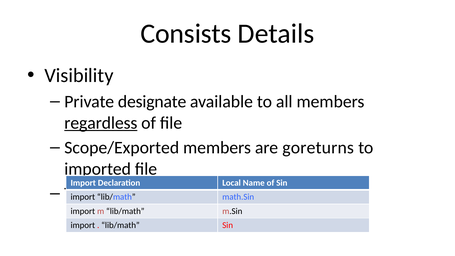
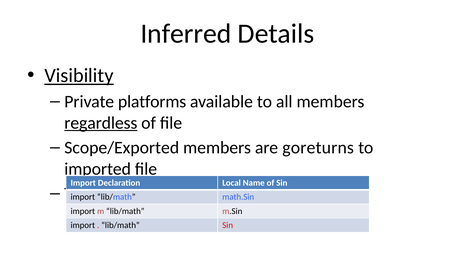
Consists: Consists -> Inferred (186, 34)
Visibility underline: none -> present (79, 76)
designate: designate -> platforms (152, 102)
